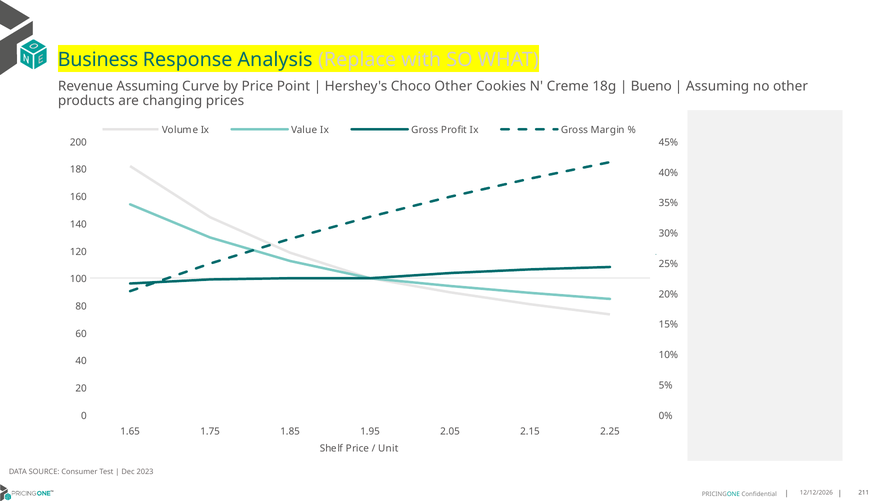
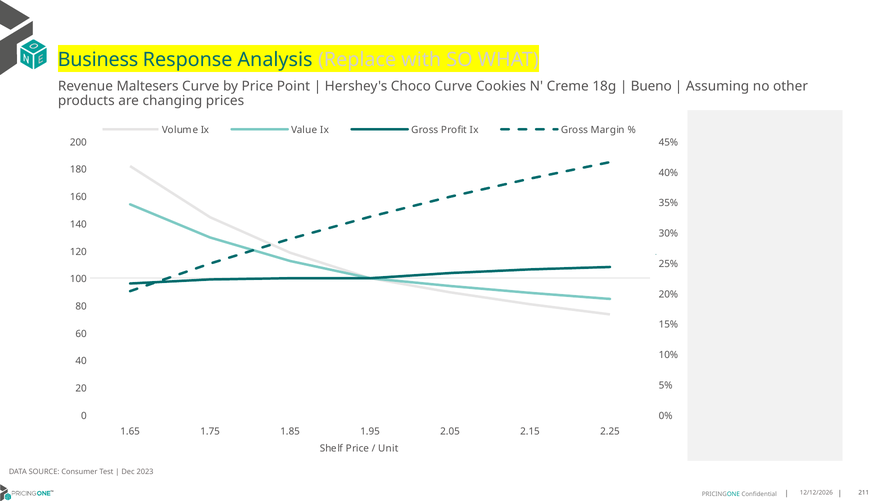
Revenue Assuming: Assuming -> Maltesers (148, 86)
Choco Other: Other -> Curve (453, 86)
